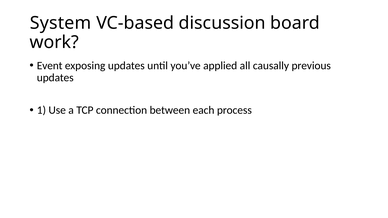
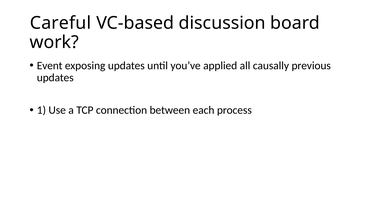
System: System -> Careful (61, 23)
